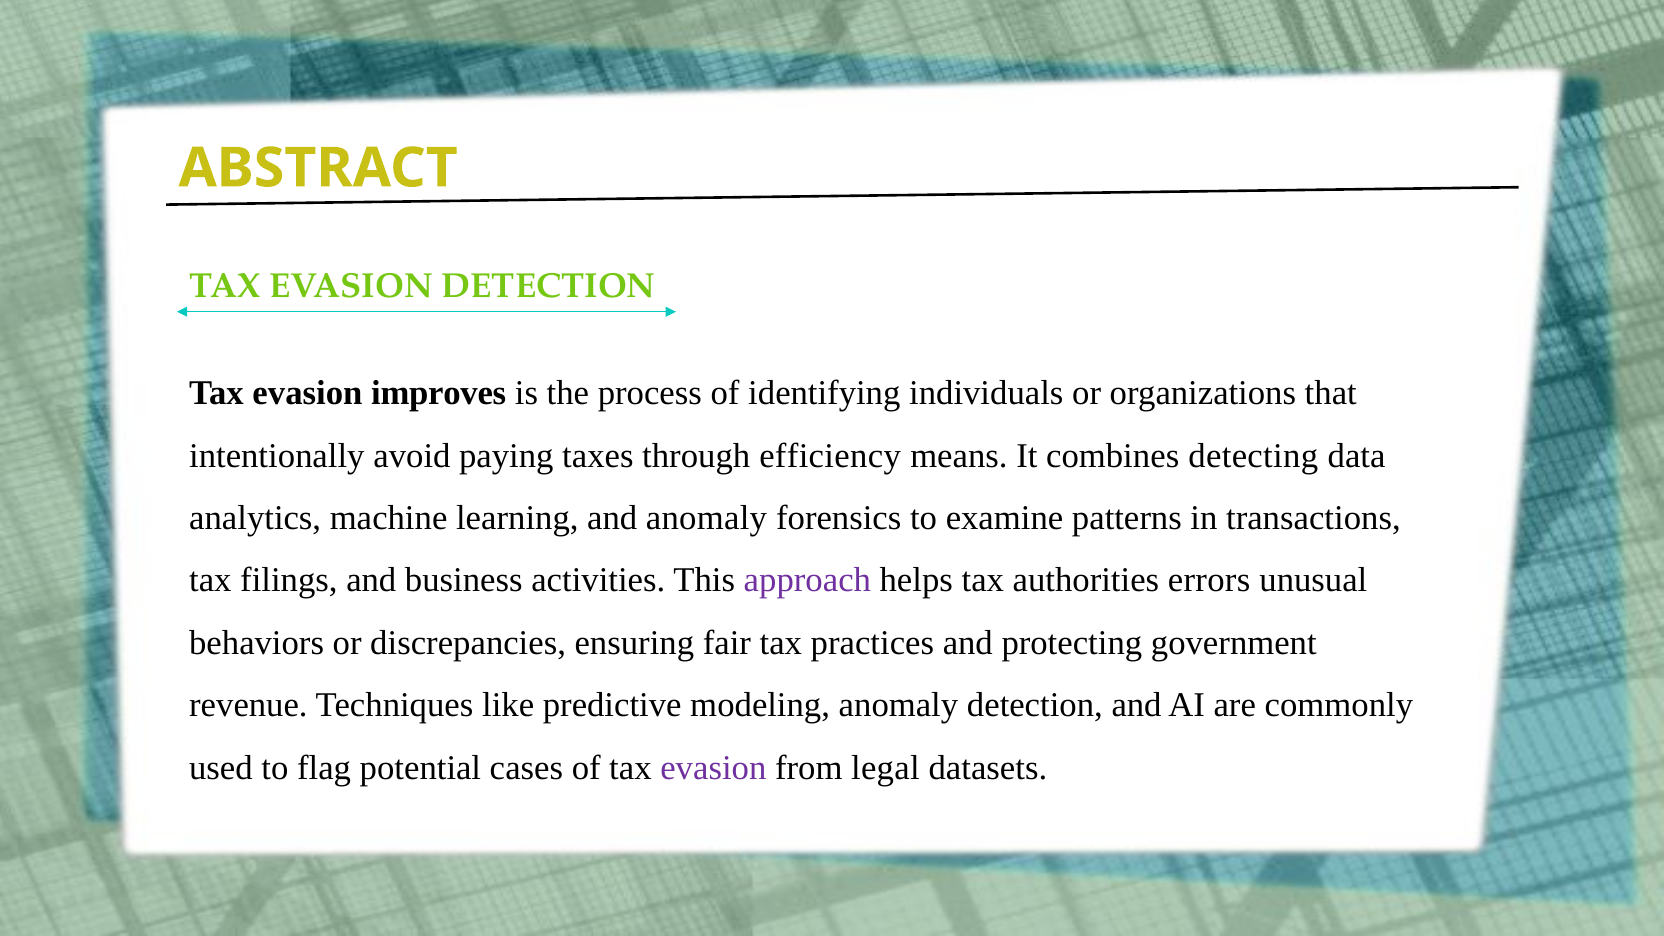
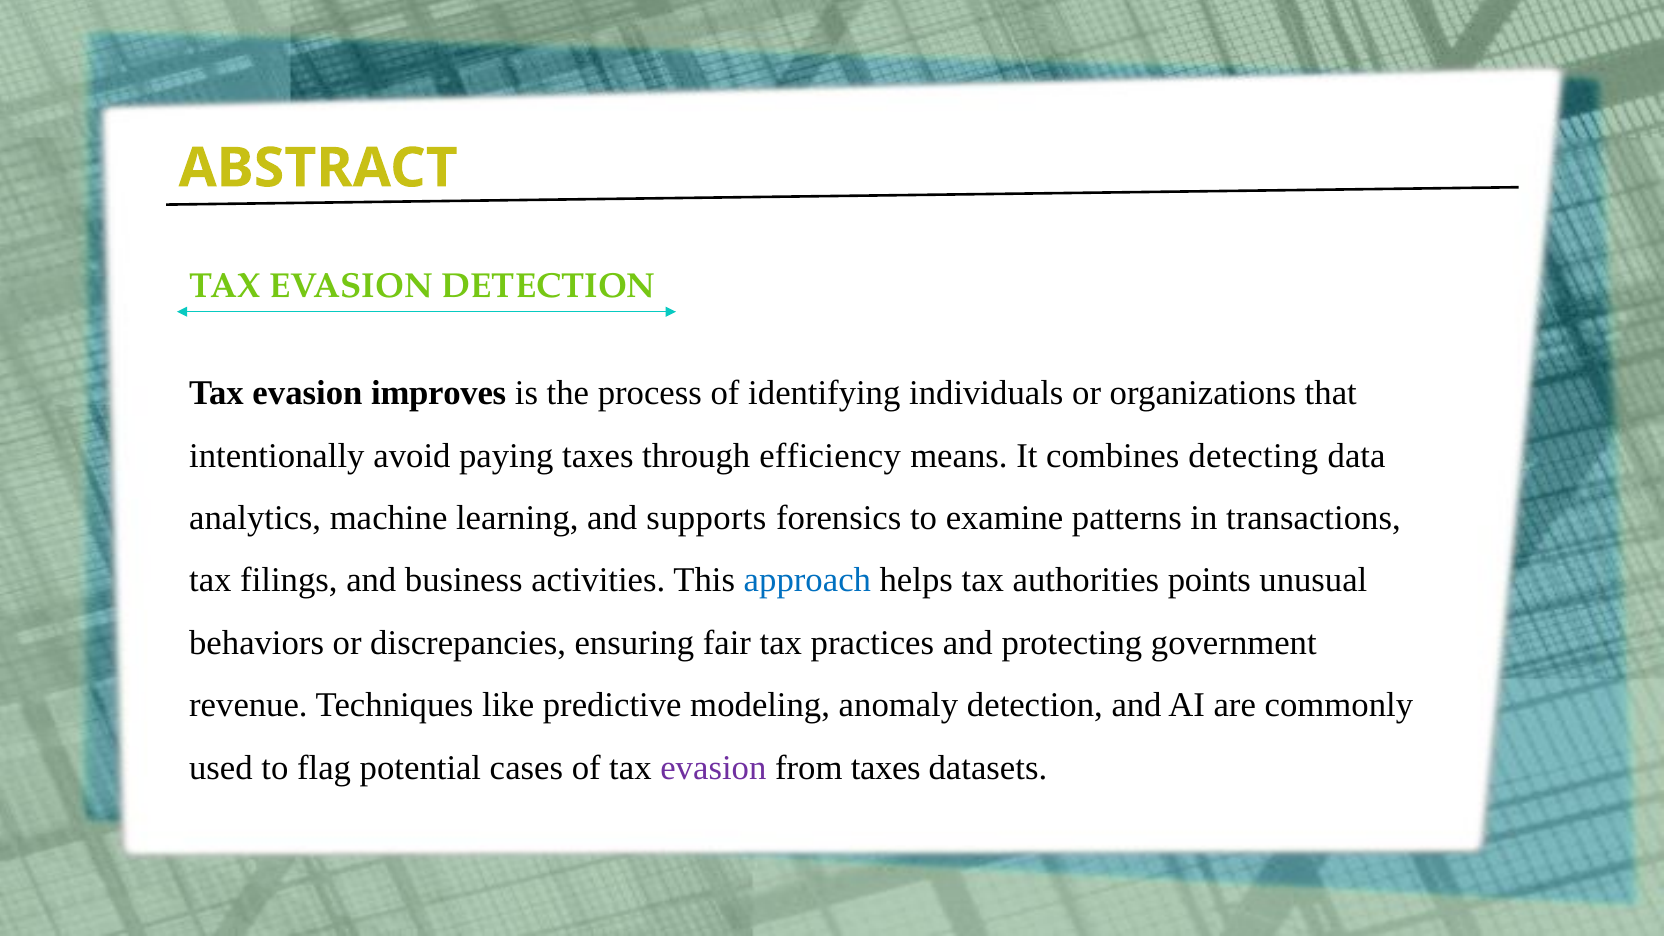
and anomaly: anomaly -> supports (706, 518)
approach colour: purple -> blue (807, 581)
errors: errors -> points (1209, 581)
from legal: legal -> taxes (886, 768)
